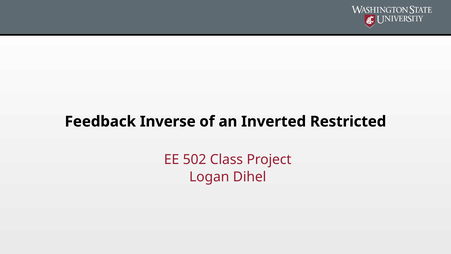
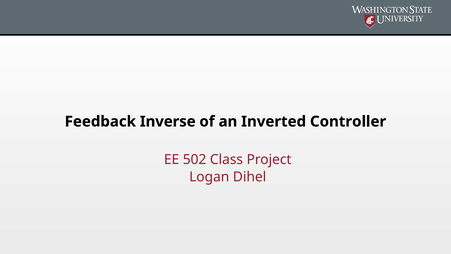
Restricted: Restricted -> Controller (348, 121)
